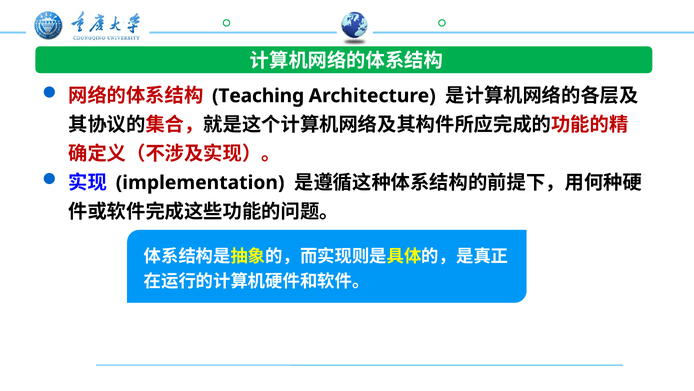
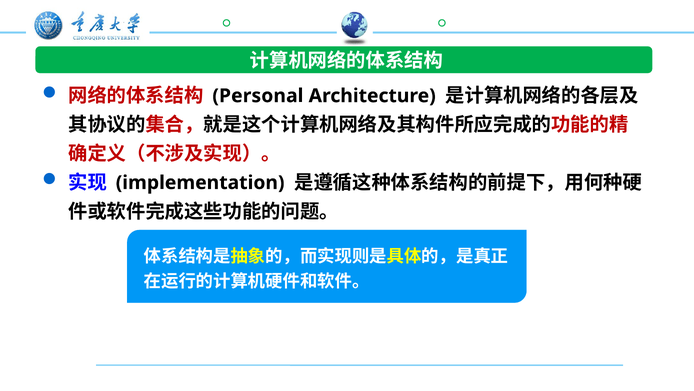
Teaching: Teaching -> Personal (258, 96)
